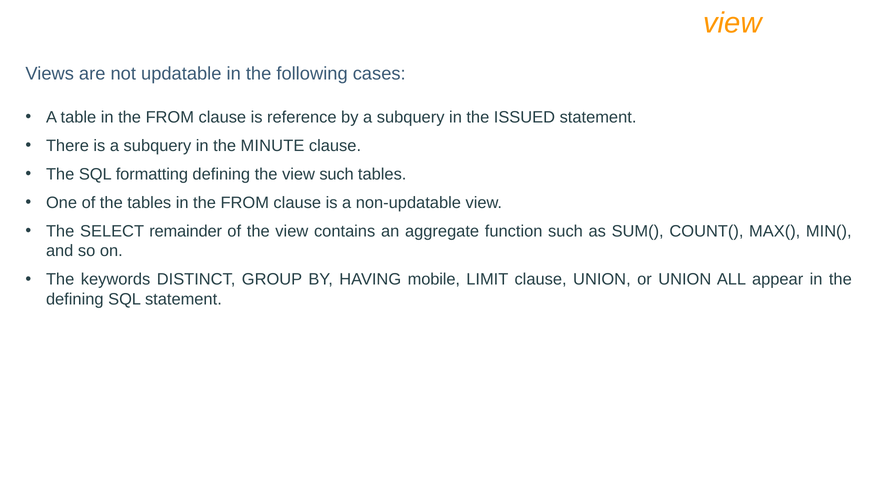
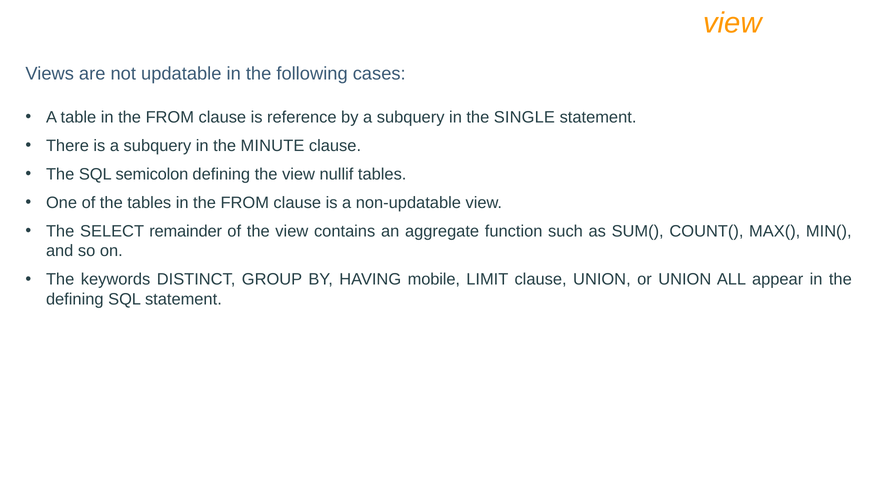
ISSUED: ISSUED -> SINGLE (524, 117)
formatting: formatting -> semicolon (152, 174)
view such: such -> nullif (336, 174)
